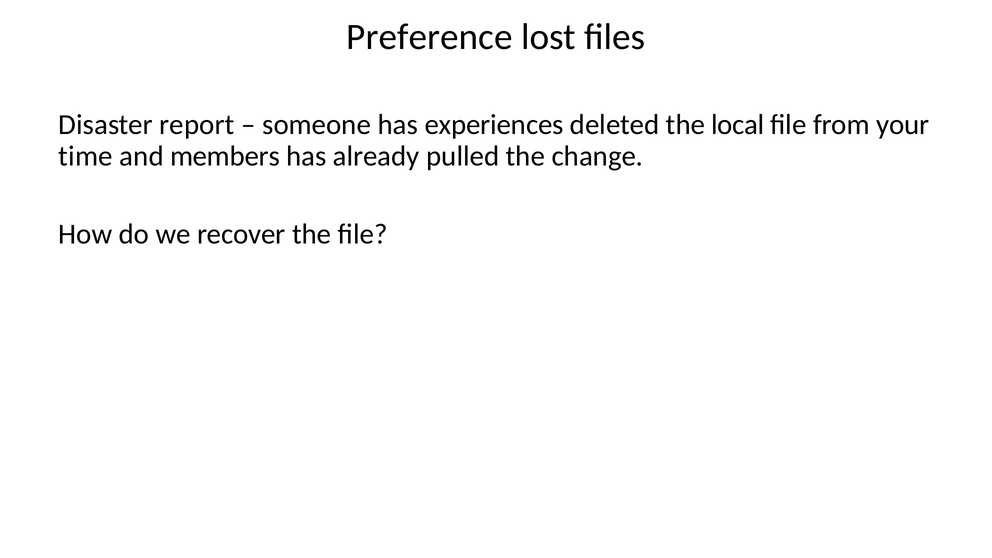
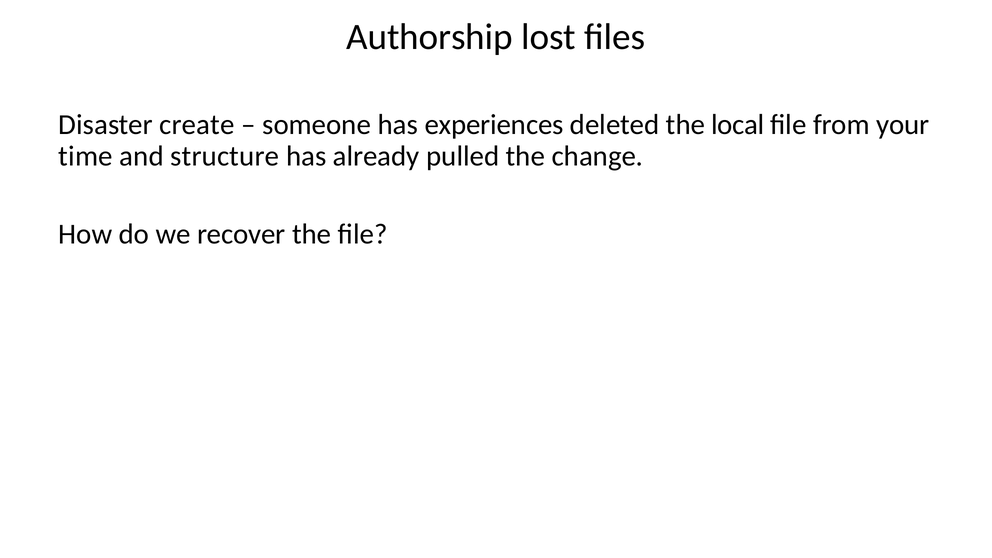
Preference: Preference -> Authorship (430, 37)
report: report -> create (197, 125)
members: members -> structure (225, 156)
